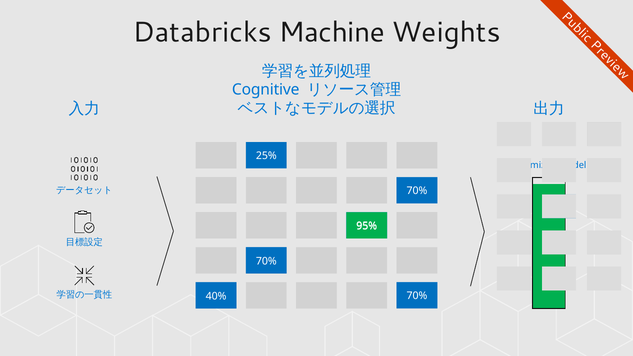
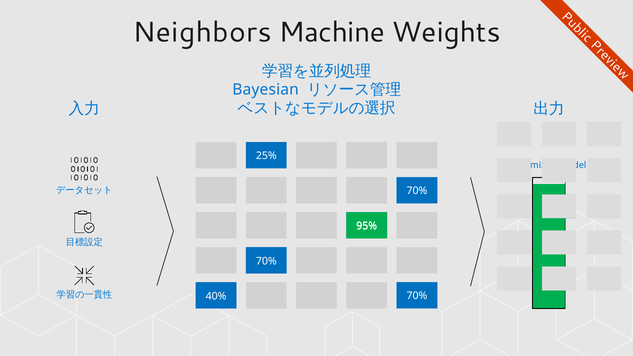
Databricks: Databricks -> Neighbors (202, 33)
Cognitive: Cognitive -> Bayesian (266, 90)
